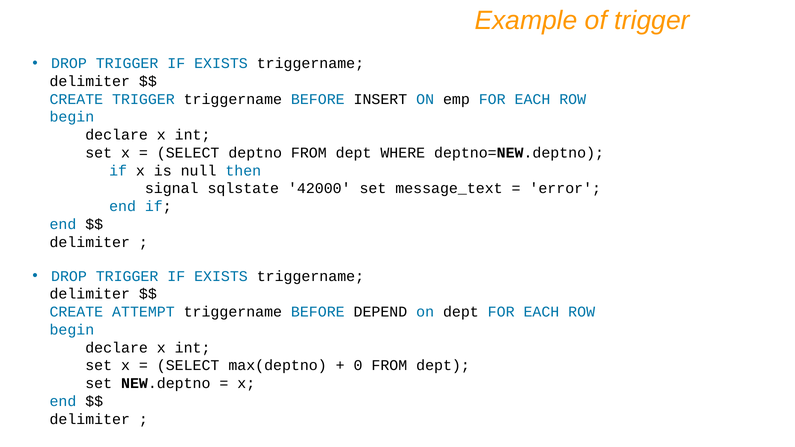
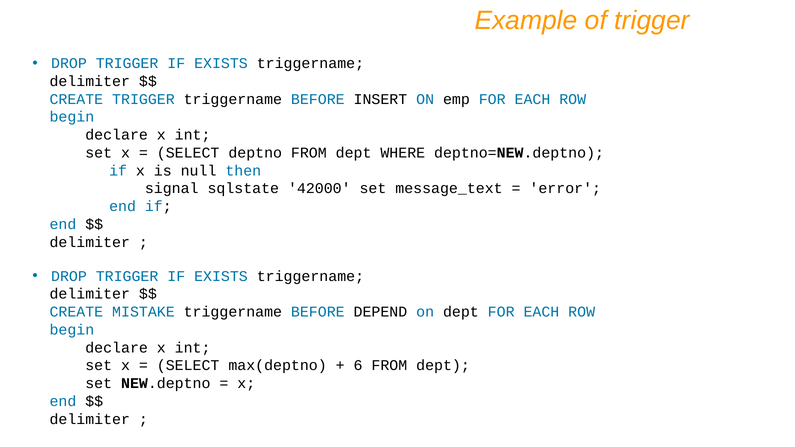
ATTEMPT: ATTEMPT -> MISTAKE (143, 312)
0: 0 -> 6 (358, 366)
